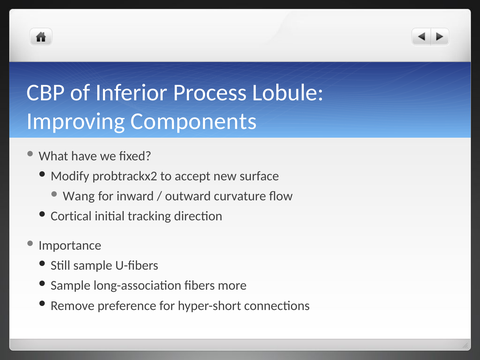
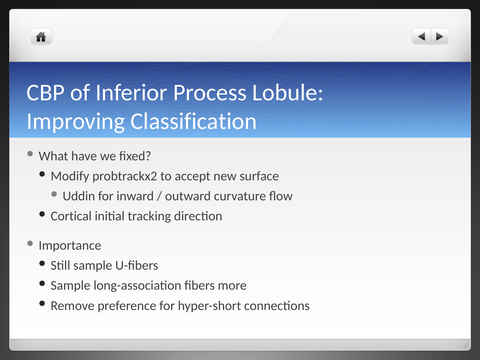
Components: Components -> Classification (194, 121)
Wang: Wang -> Uddin (79, 196)
